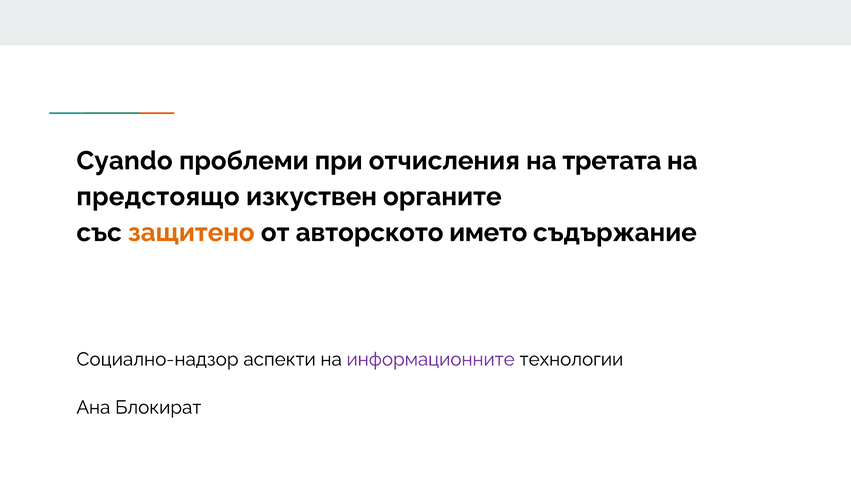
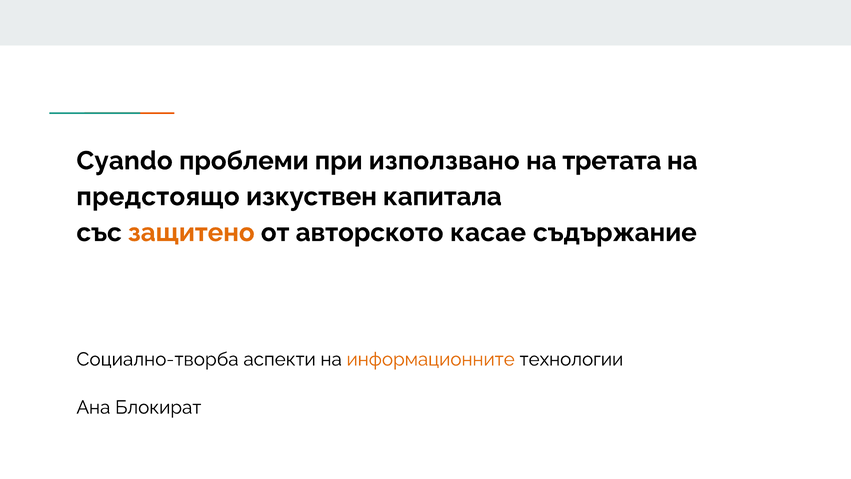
отчисления: отчисления -> използвано (444, 161)
органите: органите -> капитала (442, 196)
името: името -> касае (488, 232)
Социално-надзор: Социално-надзор -> Социално-творба (157, 359)
информационните colour: purple -> orange (431, 359)
